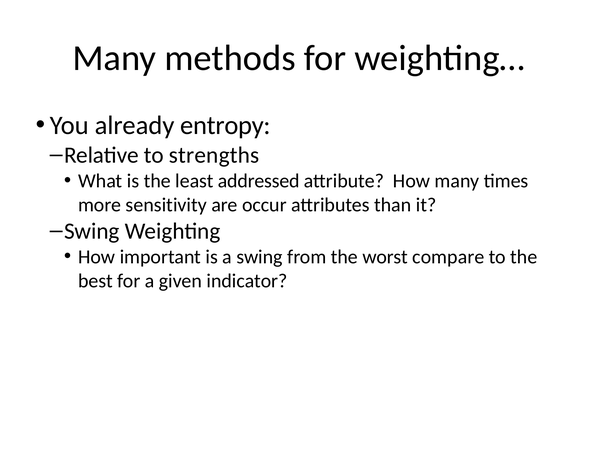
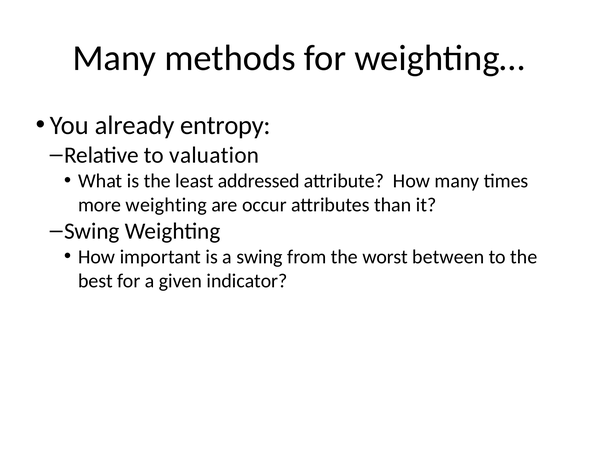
strengths: strengths -> valuation (214, 155)
more sensitivity: sensitivity -> weighting (166, 205)
compare: compare -> between (448, 257)
